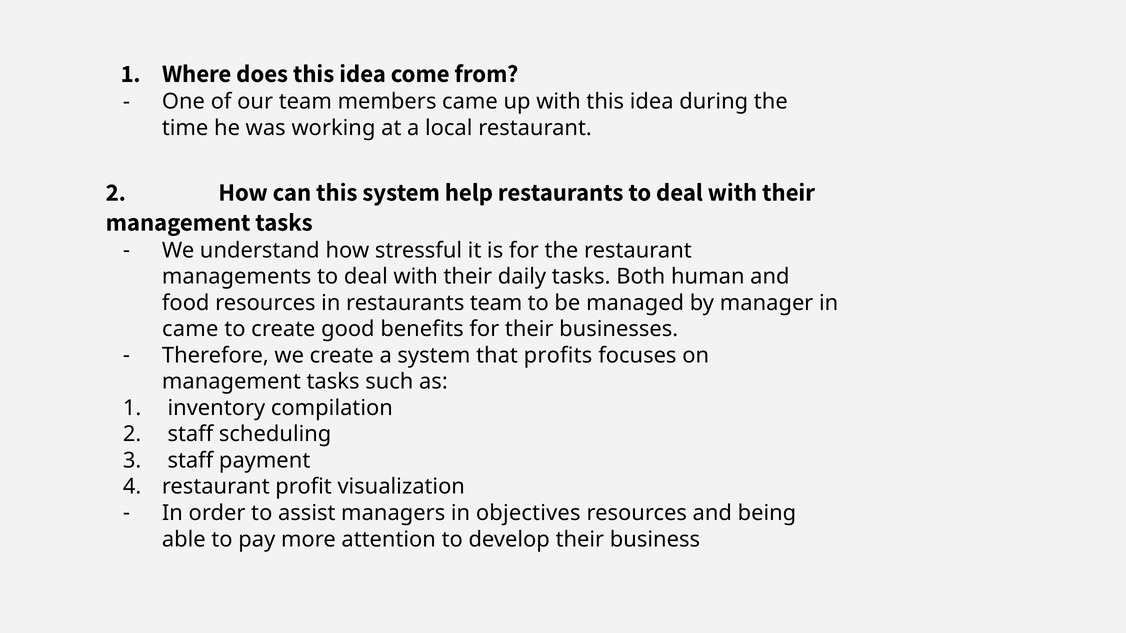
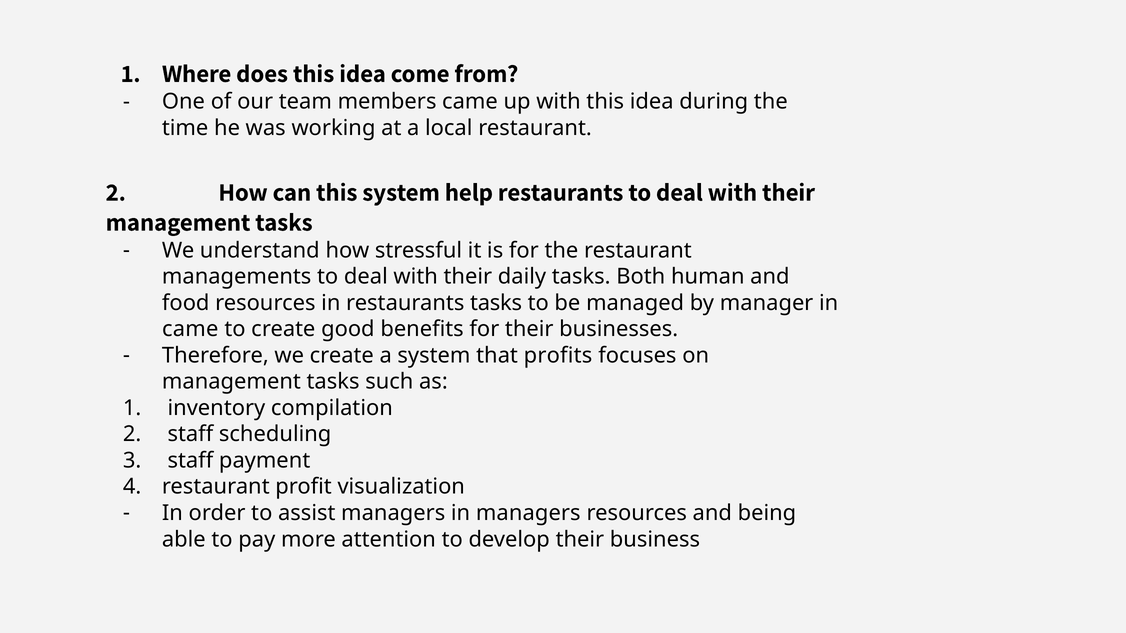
restaurants team: team -> tasks (496, 303)
in objectives: objectives -> managers (528, 513)
